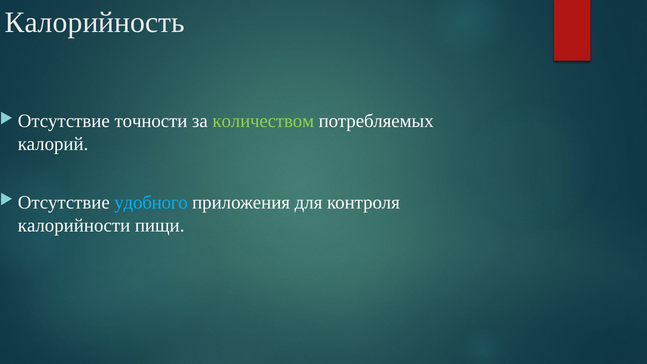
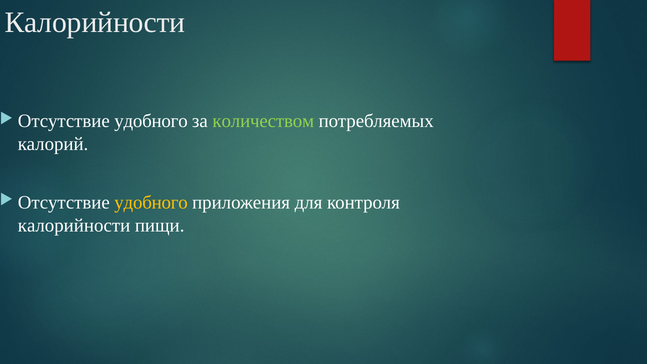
Калорийность: Калорийность -> Калорийности (95, 22)
точности: точности -> удобного (151, 121)
удобного colour: light blue -> yellow (151, 203)
